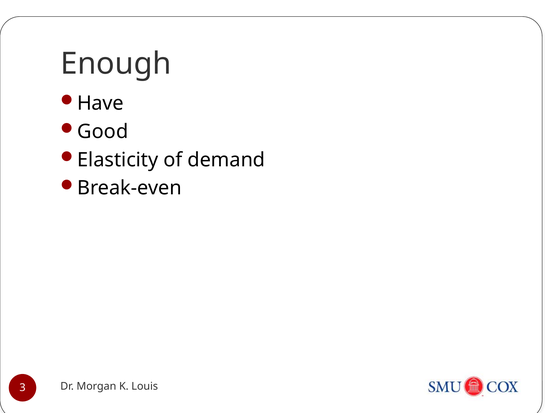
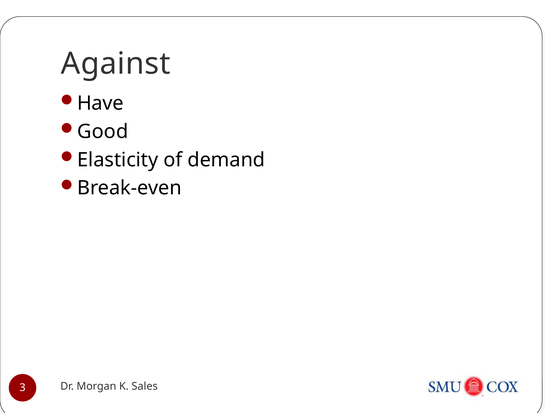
Enough: Enough -> Against (116, 64)
Louis: Louis -> Sales (145, 386)
